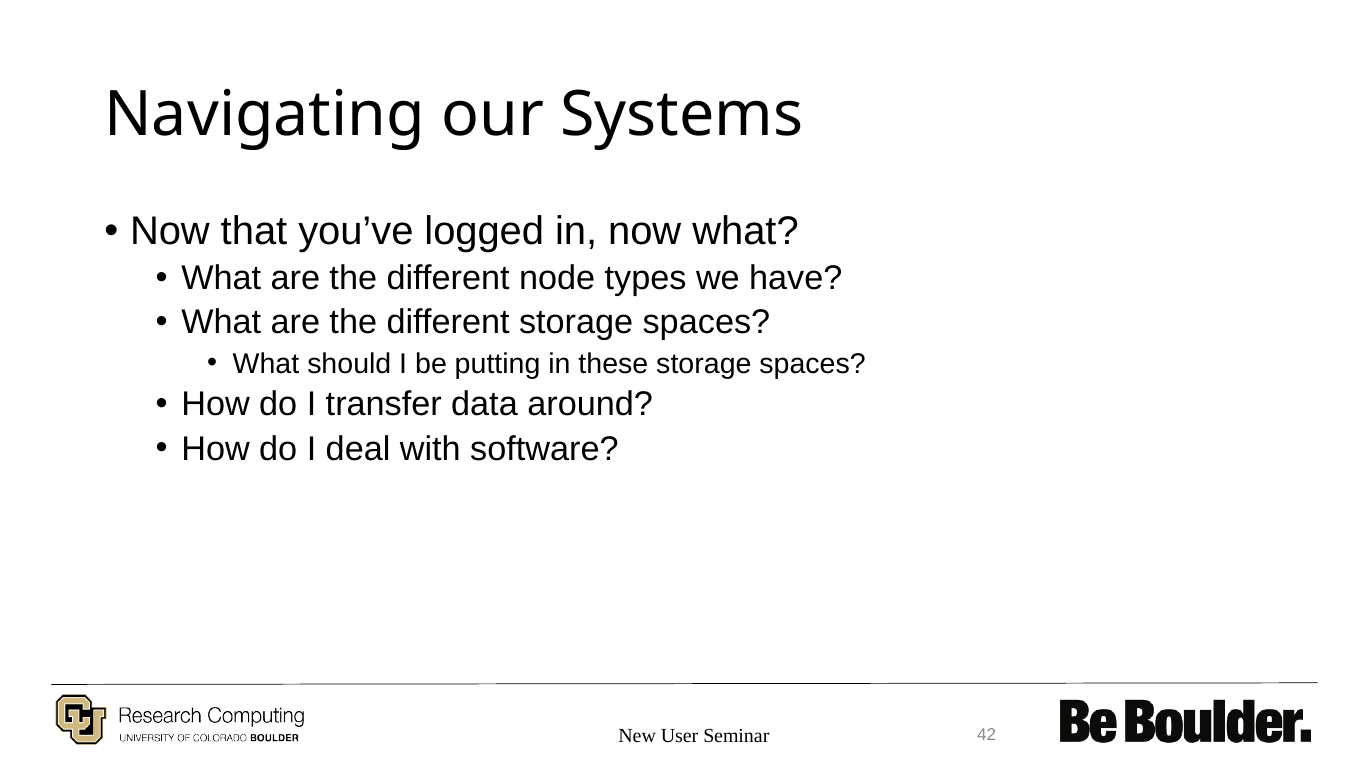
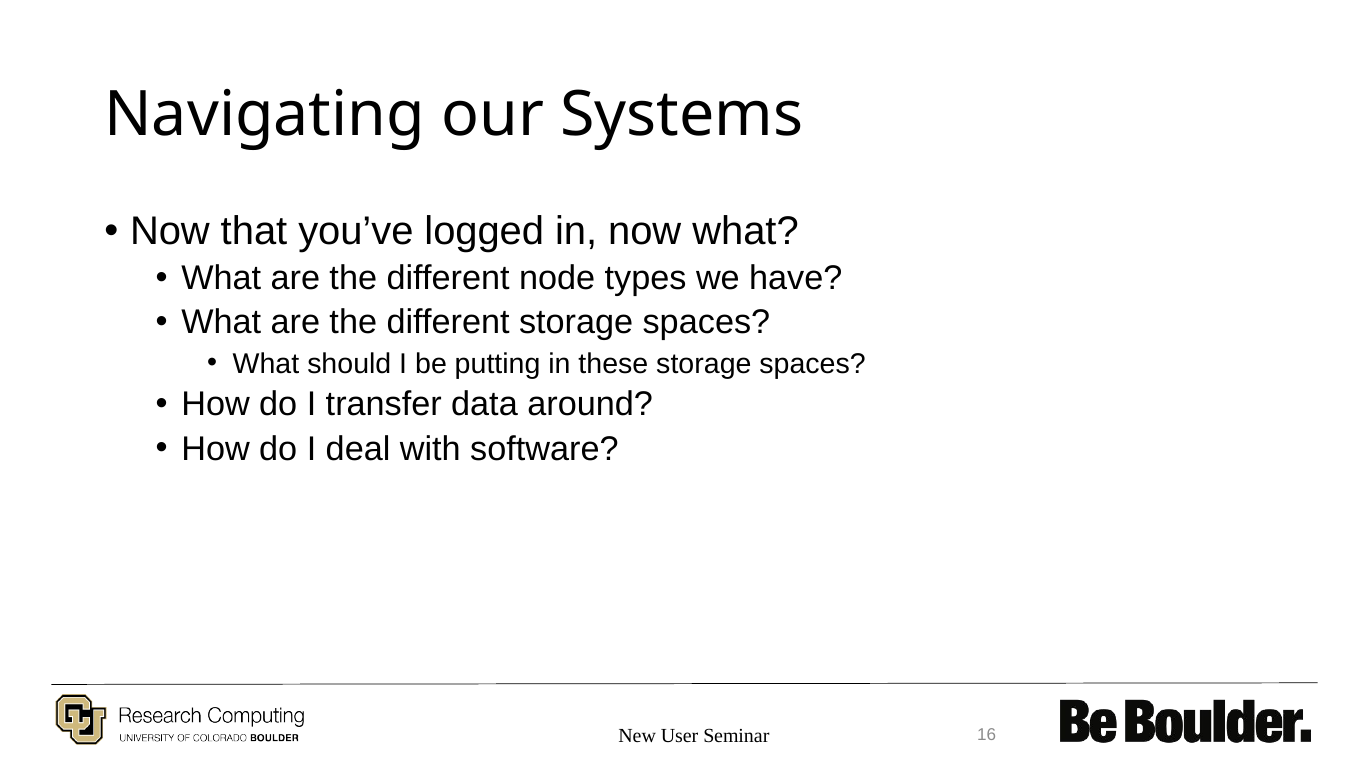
42: 42 -> 16 (987, 735)
